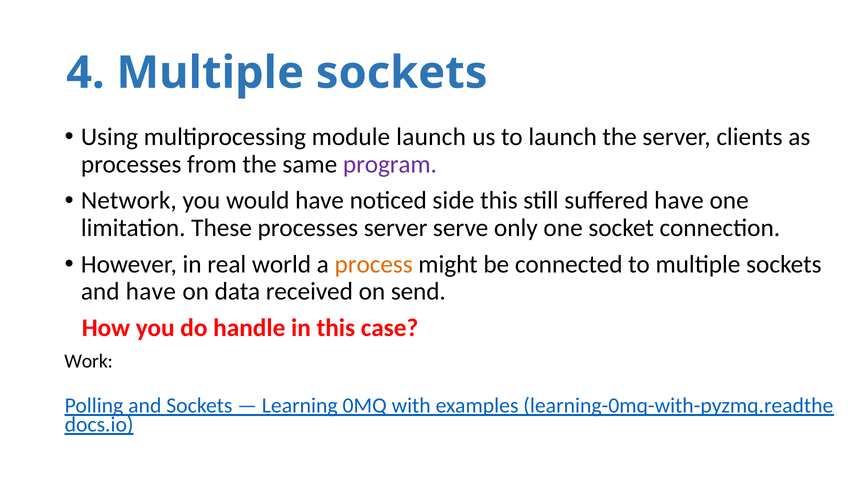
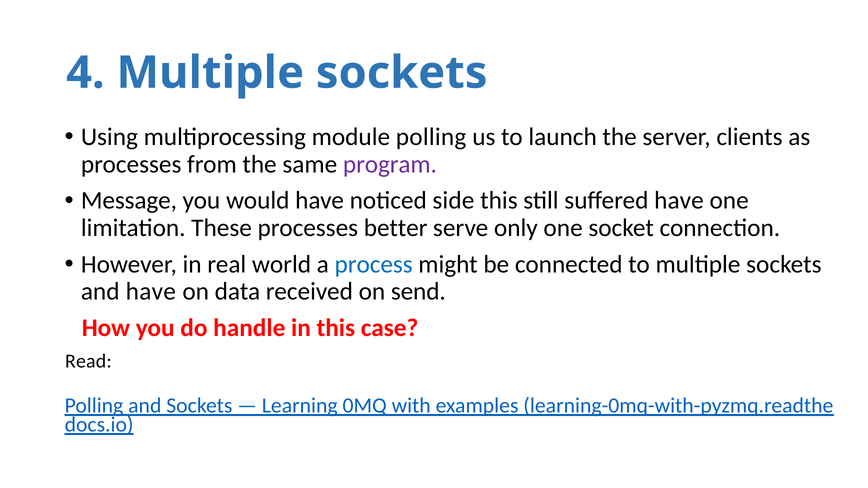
module launch: launch -> polling (431, 137)
Network: Network -> Message (129, 201)
processes server: server -> better (396, 228)
process colour: orange -> blue (374, 264)
Work: Work -> Read (88, 361)
